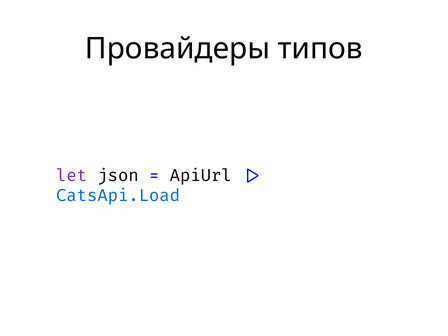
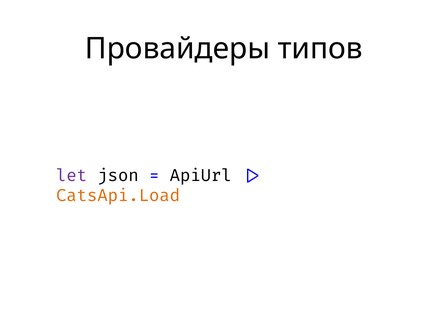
CatsApi.Load colour: blue -> orange (118, 196)
